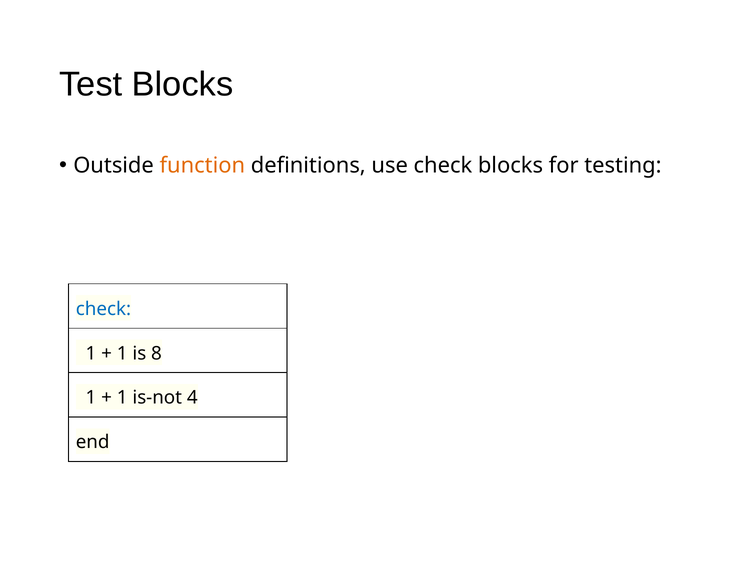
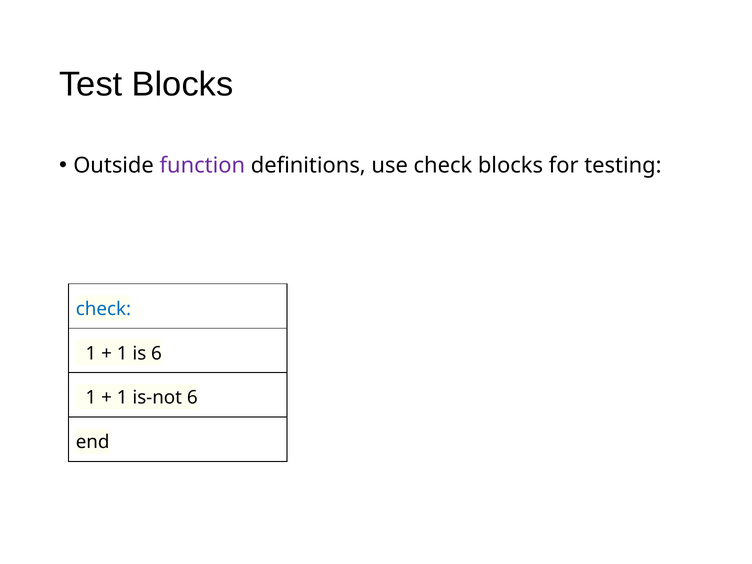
function colour: orange -> purple (202, 166)
is 8: 8 -> 6 (156, 353)
is-not 4: 4 -> 6 (192, 398)
